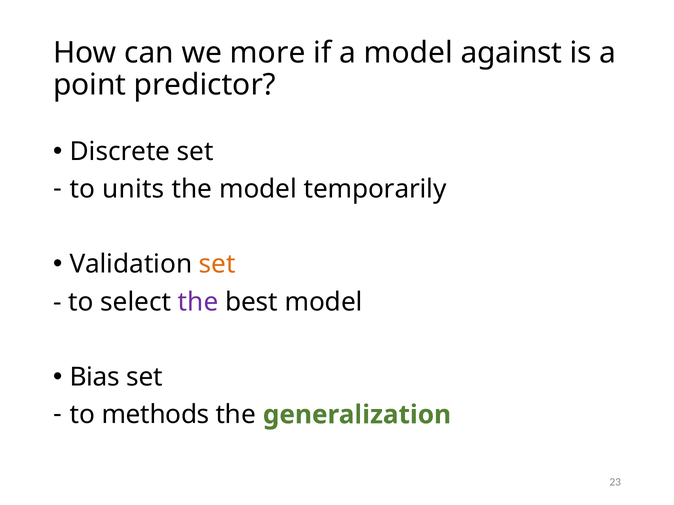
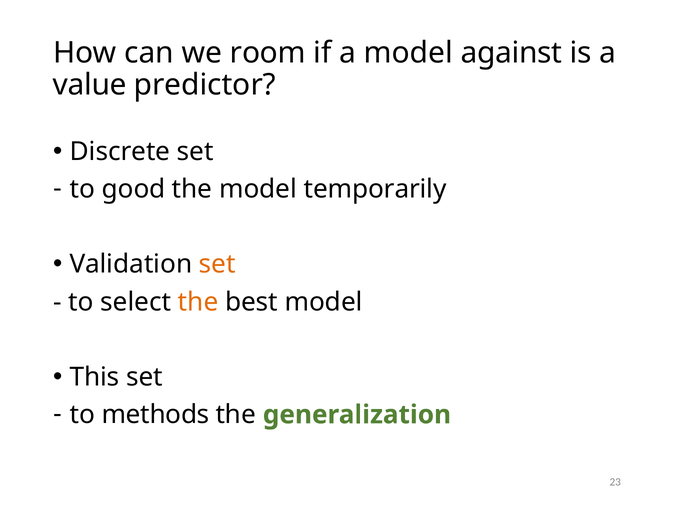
more: more -> room (268, 53)
point: point -> value (90, 85)
units: units -> good (134, 189)
the colour: purple -> orange (198, 302)
Bias: Bias -> This (95, 377)
